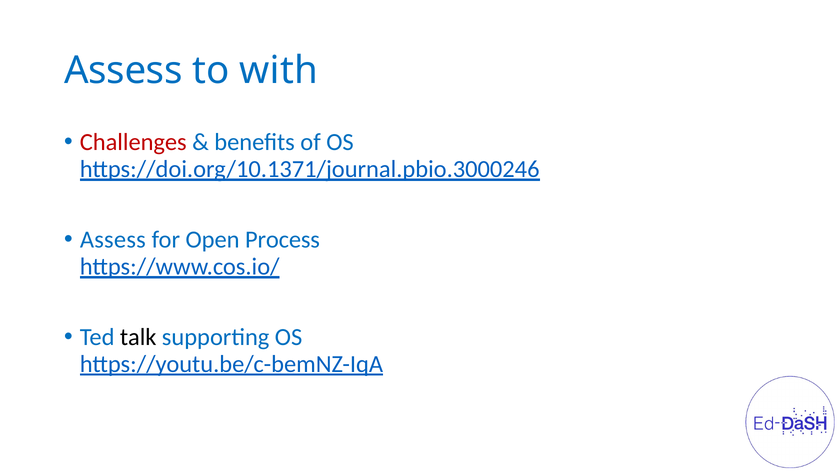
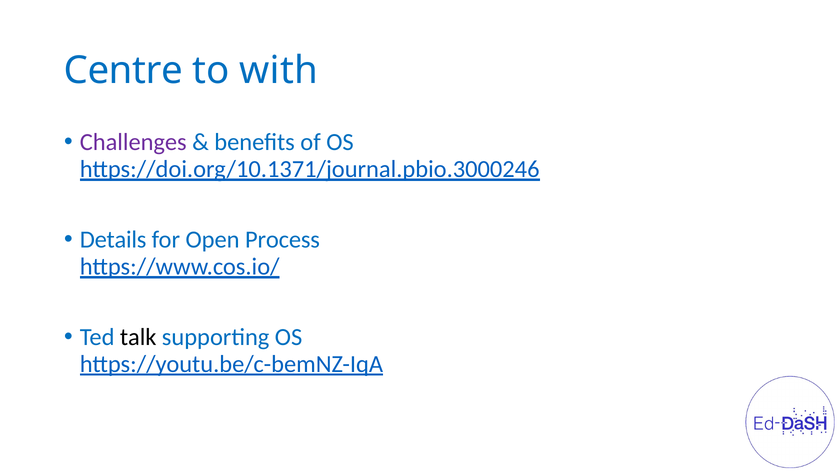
Assess: Assess -> Centre (123, 71)
Challenges colour: red -> purple (133, 142)
Assess: Assess -> Details (113, 239)
